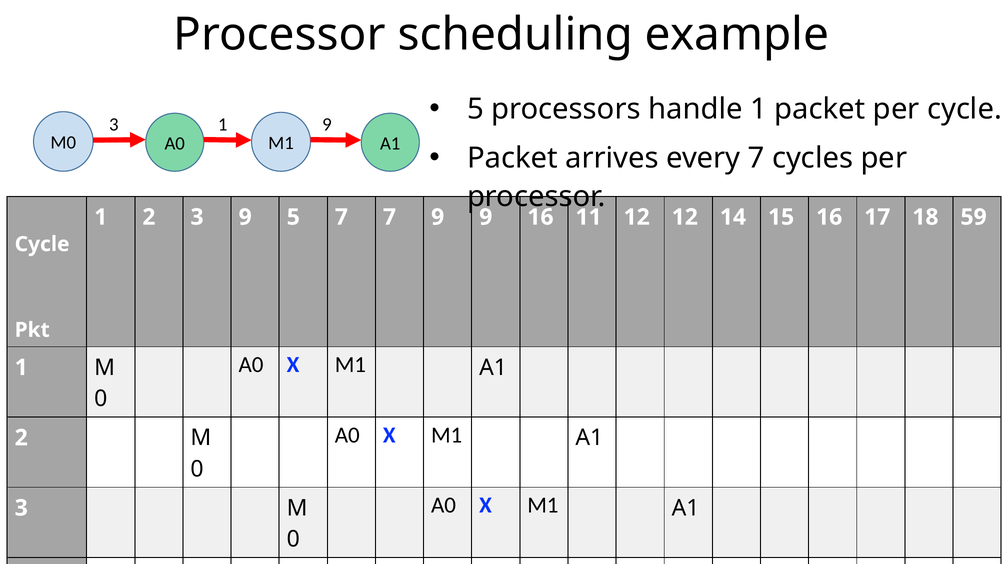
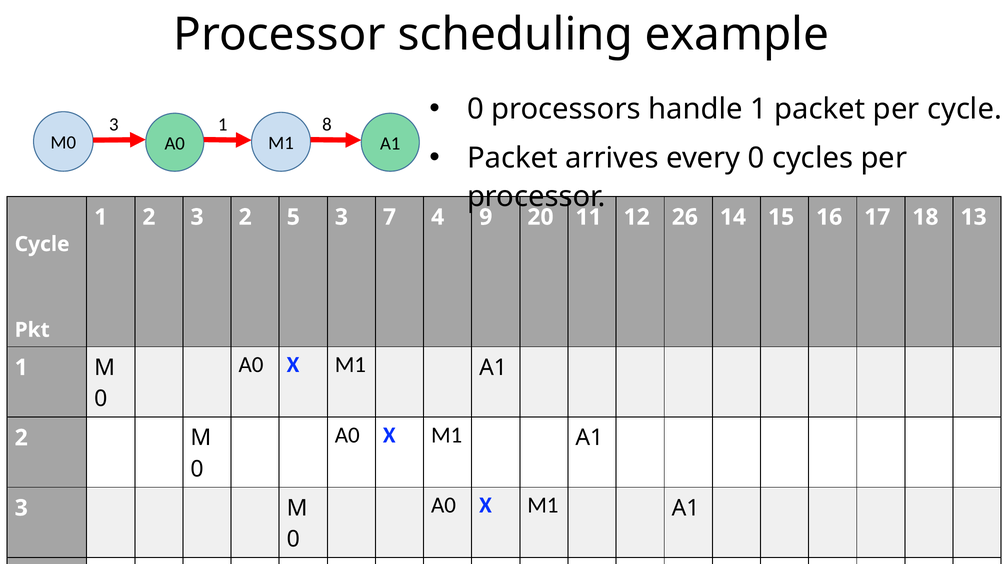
5: 5 -> 0 (475, 109)
1 9: 9 -> 8 (327, 125)
every 7: 7 -> 0 (756, 158)
3 9: 9 -> 2 (245, 217)
5 7: 7 -> 3 (341, 217)
7 9: 9 -> 4 (438, 217)
9 16: 16 -> 20 (540, 217)
12 12: 12 -> 26 (685, 217)
59: 59 -> 13 (974, 217)
